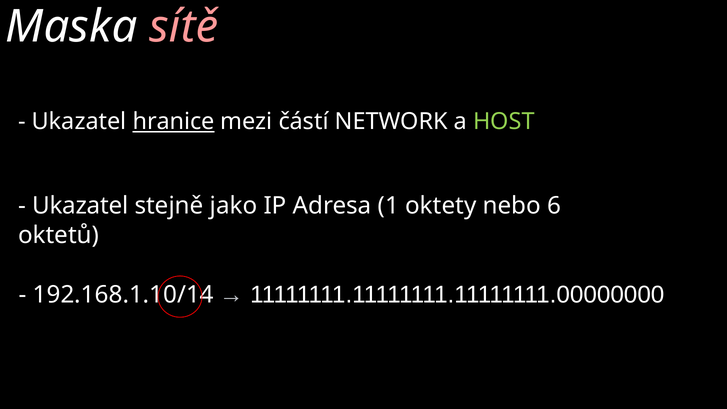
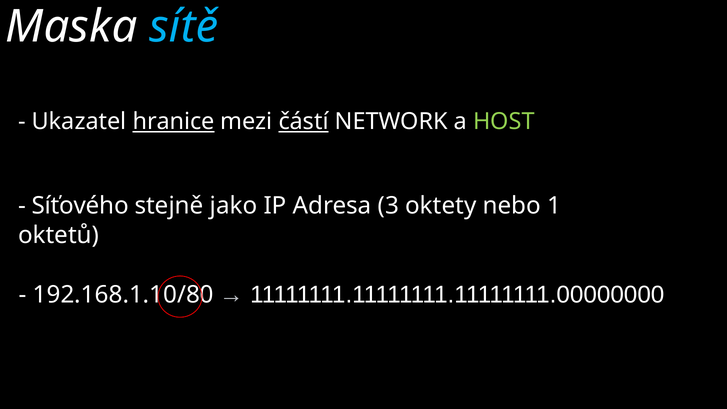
sítě colour: pink -> light blue (184, 27)
částí underline: none -> present (304, 122)
Ukazatel: Ukazatel -> Síťového (80, 206)
1: 1 -> 3 (388, 206)
6: 6 -> 1 (554, 206)
192.168.1.10/14: 192.168.1.10/14 -> 192.168.1.10/80 (123, 295)
